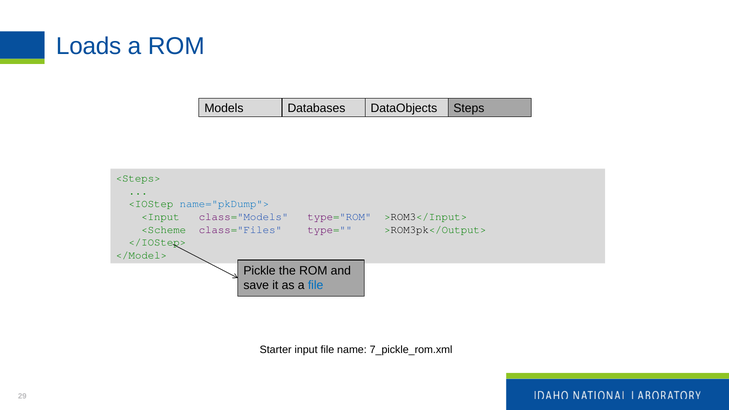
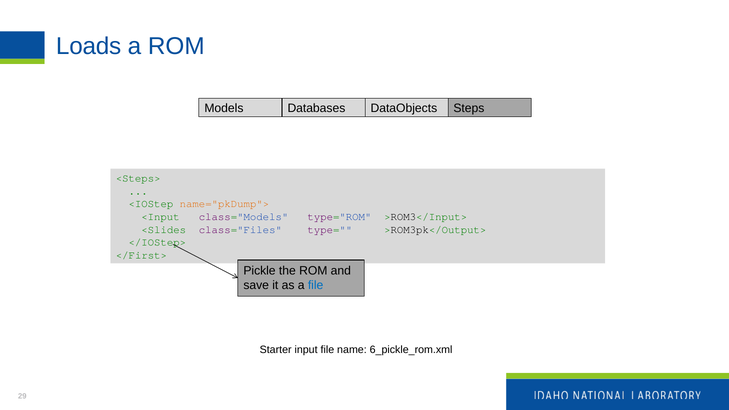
name="pkDump"> colour: blue -> orange (224, 204)
<Scheme: <Scheme -> <Slides (164, 230)
</Model>: </Model> -> </First> (141, 255)
7_pickle_rom.xml: 7_pickle_rom.xml -> 6_pickle_rom.xml (411, 350)
